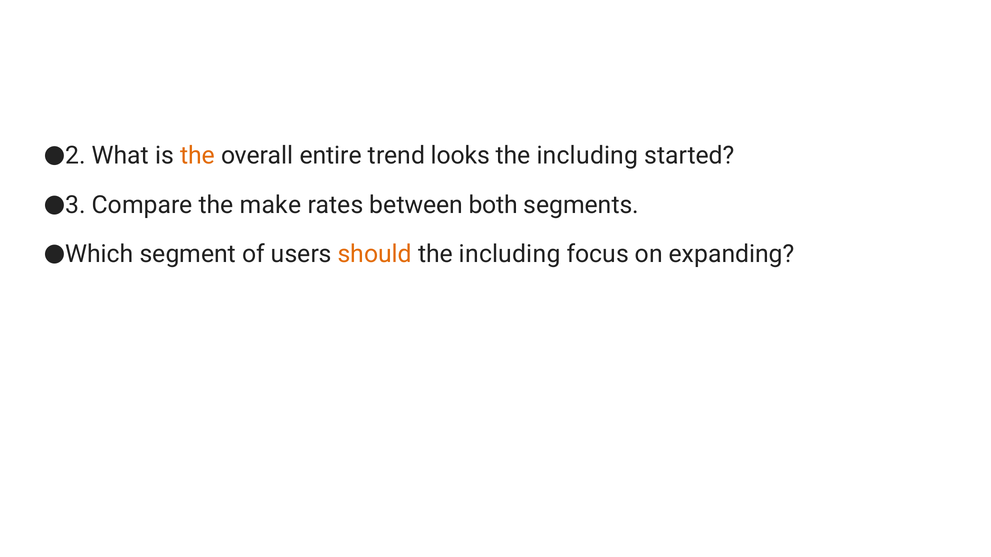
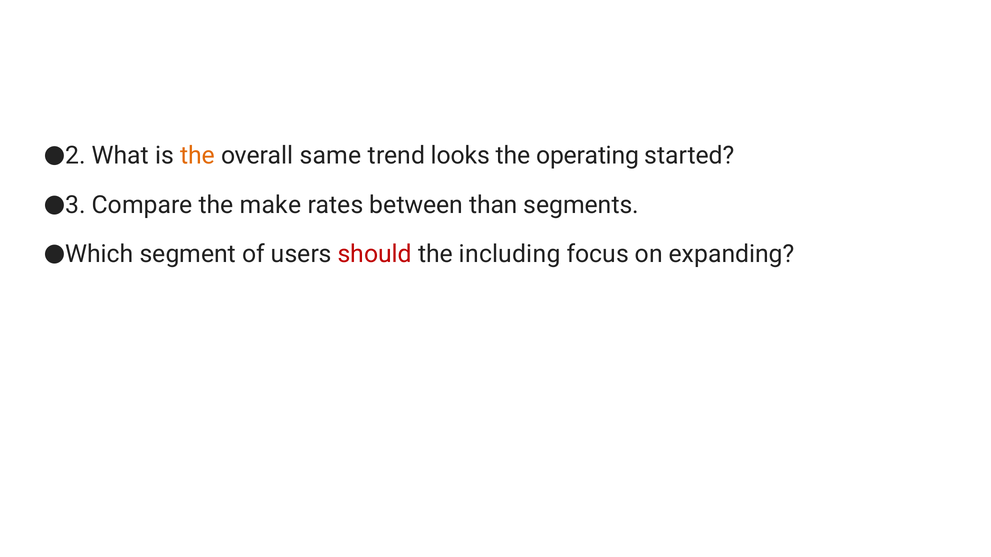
entire: entire -> same (331, 156)
including: including -> operating (588, 156)
both: both -> than (493, 205)
should colour: orange -> red (375, 254)
